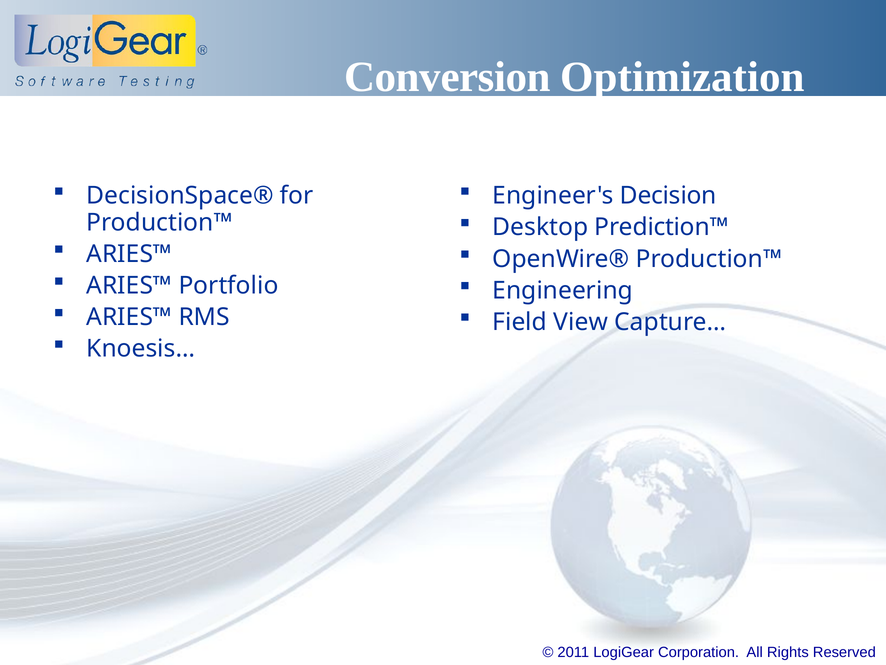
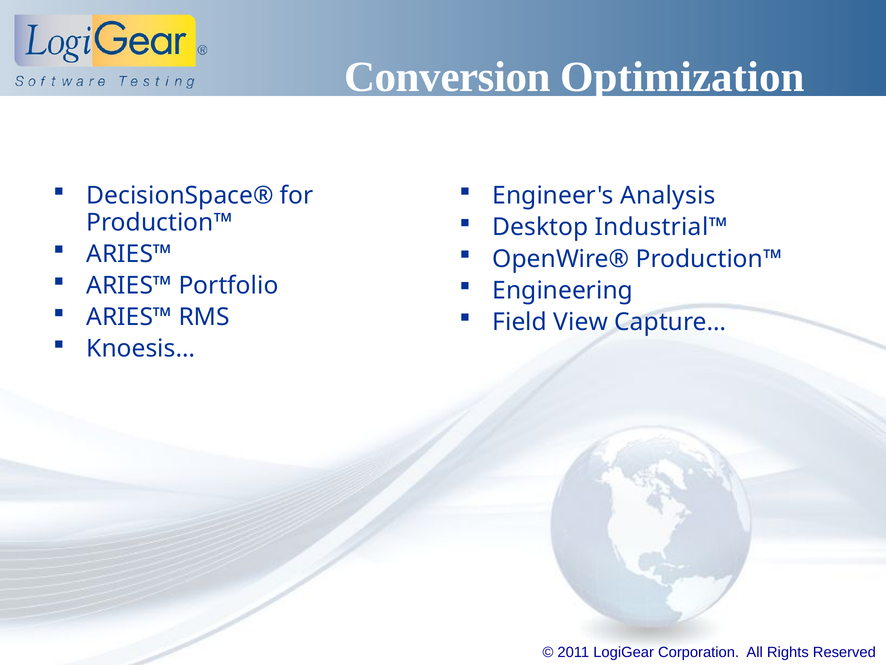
Decision: Decision -> Analysis (668, 196)
Prediction™: Prediction™ -> Industrial™ (661, 227)
